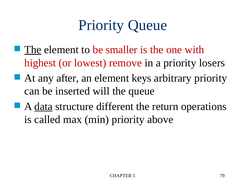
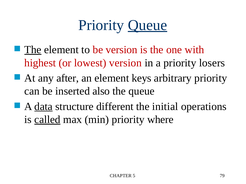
Queue underline: none -> present (147, 25)
be smaller: smaller -> version (122, 50)
lowest remove: remove -> version (125, 63)
will: will -> also (101, 91)
return: return -> initial (165, 107)
called underline: none -> present (47, 120)
above: above -> where (160, 120)
